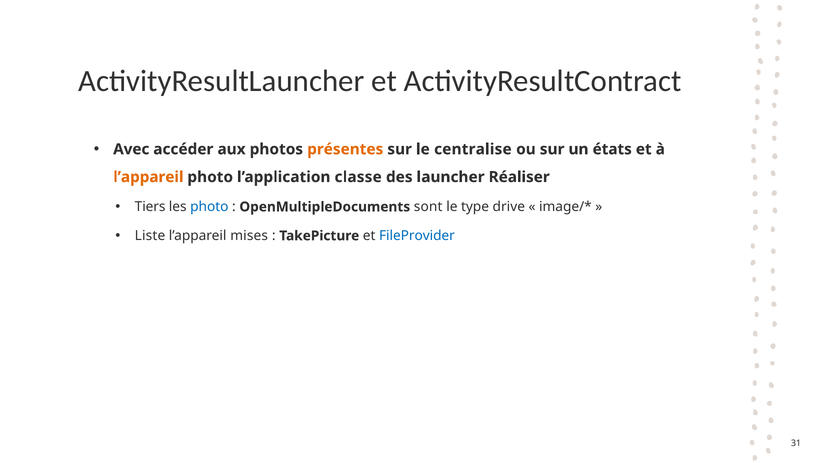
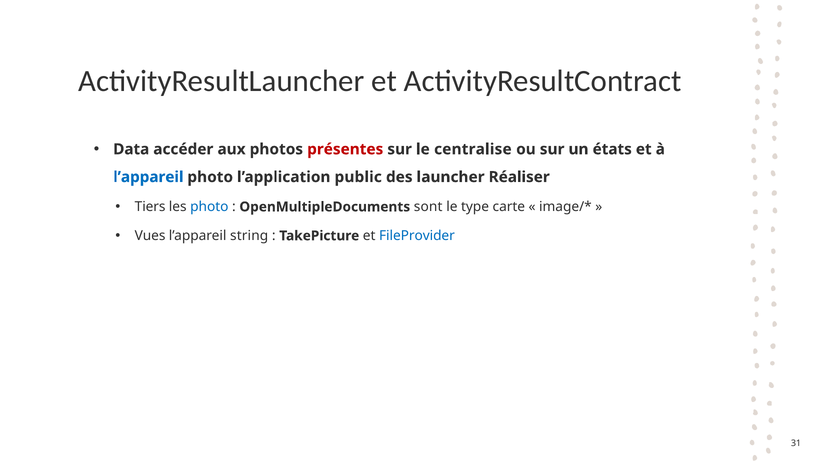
Avec: Avec -> Data (131, 149)
présentes colour: orange -> red (345, 149)
l’appareil colour: orange -> blue (148, 177)
classe: classe -> public (358, 177)
drive: drive -> carte (509, 207)
Liste: Liste -> Vues (150, 236)
mises: mises -> string (249, 236)
